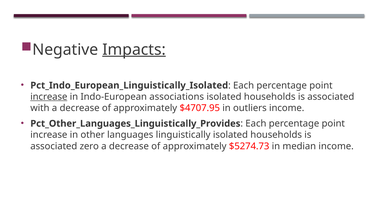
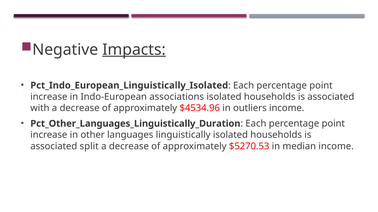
increase underline: present -> none (49, 97)
$4707.95: $4707.95 -> $4534.96 (200, 108)
Pct_Other_Languages_Linguistically_Provides: Pct_Other_Languages_Linguistically_Provides -> Pct_Other_Languages_Linguistically_Duration (135, 124)
zero: zero -> split (89, 147)
$5274.73: $5274.73 -> $5270.53 (249, 147)
